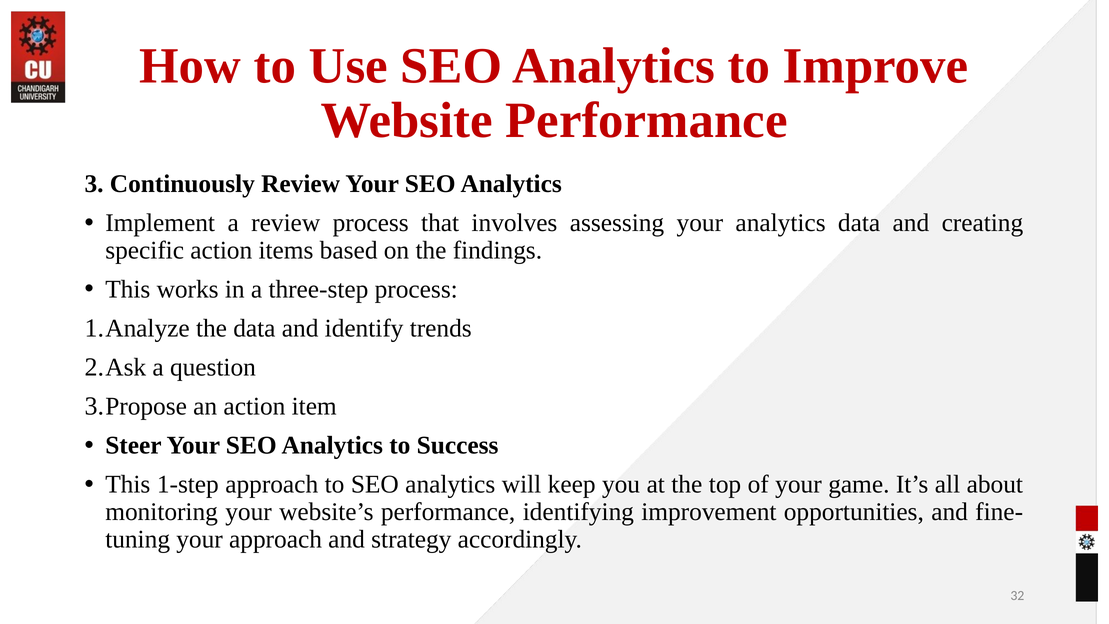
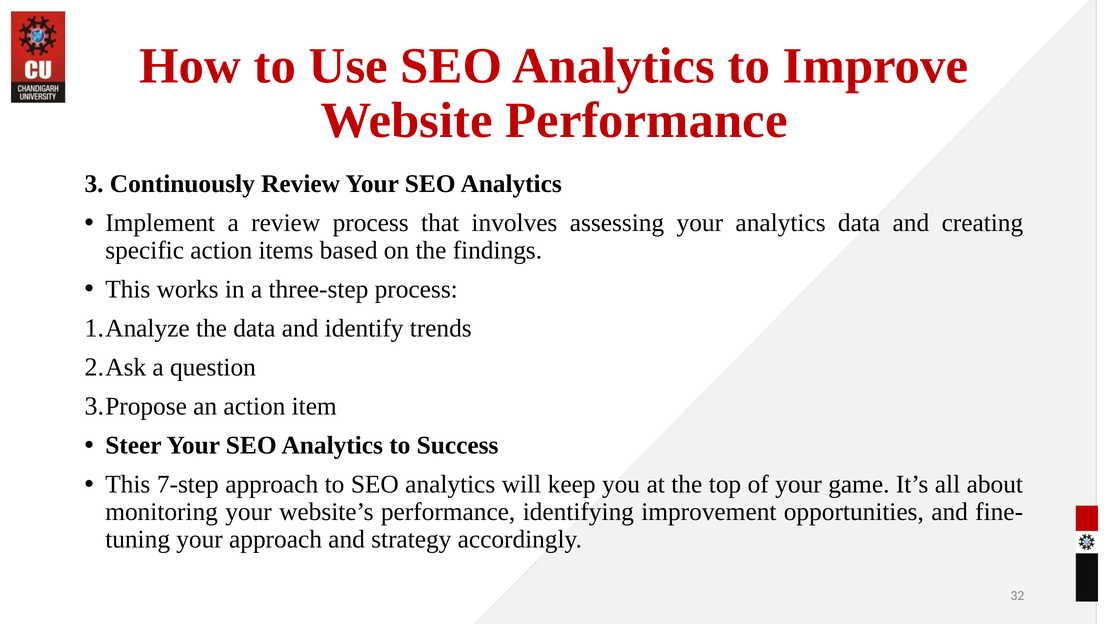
1-step: 1-step -> 7-step (188, 484)
